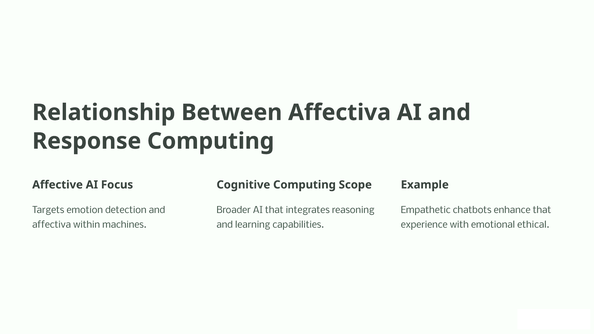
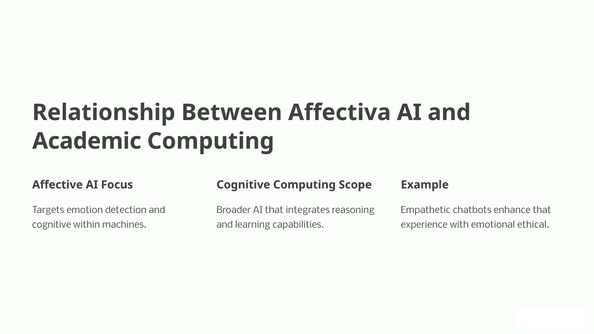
Response: Response -> Academic (87, 141)
affectiva: affectiva -> cognitive (52, 225)
